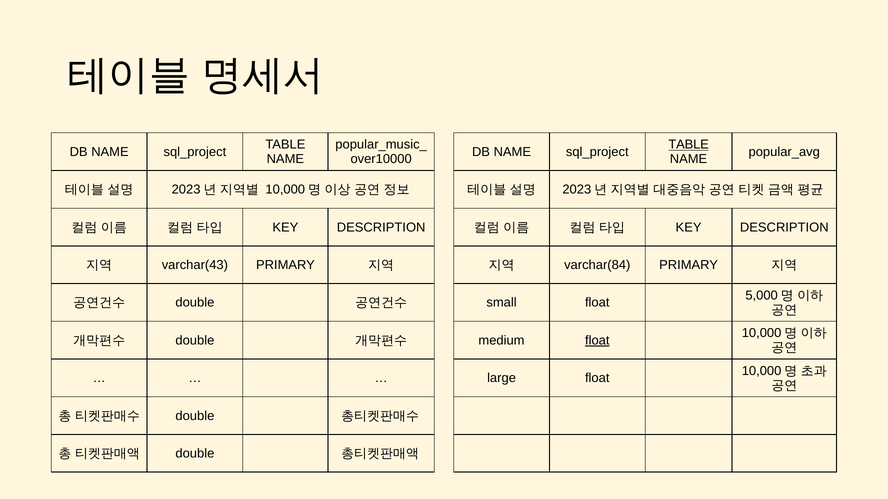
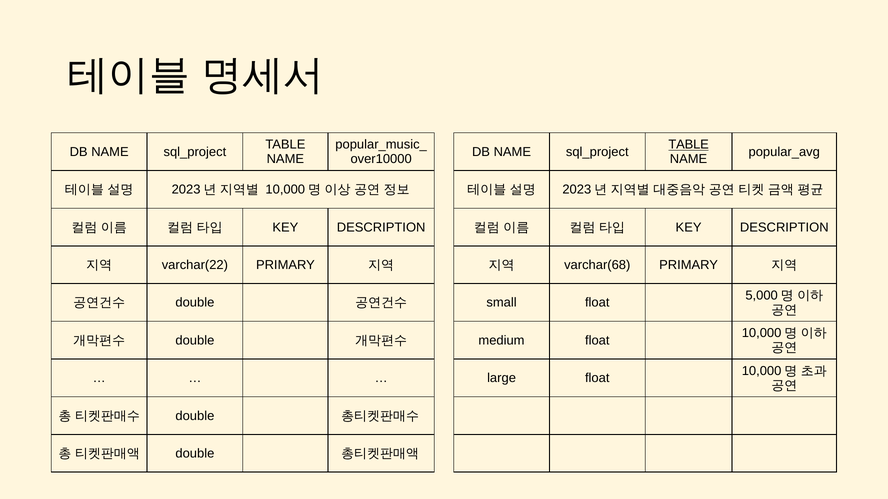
varchar(43: varchar(43 -> varchar(22 (195, 265)
varchar(84: varchar(84 -> varchar(68 (597, 265)
float underline: present -> none (597, 341)
